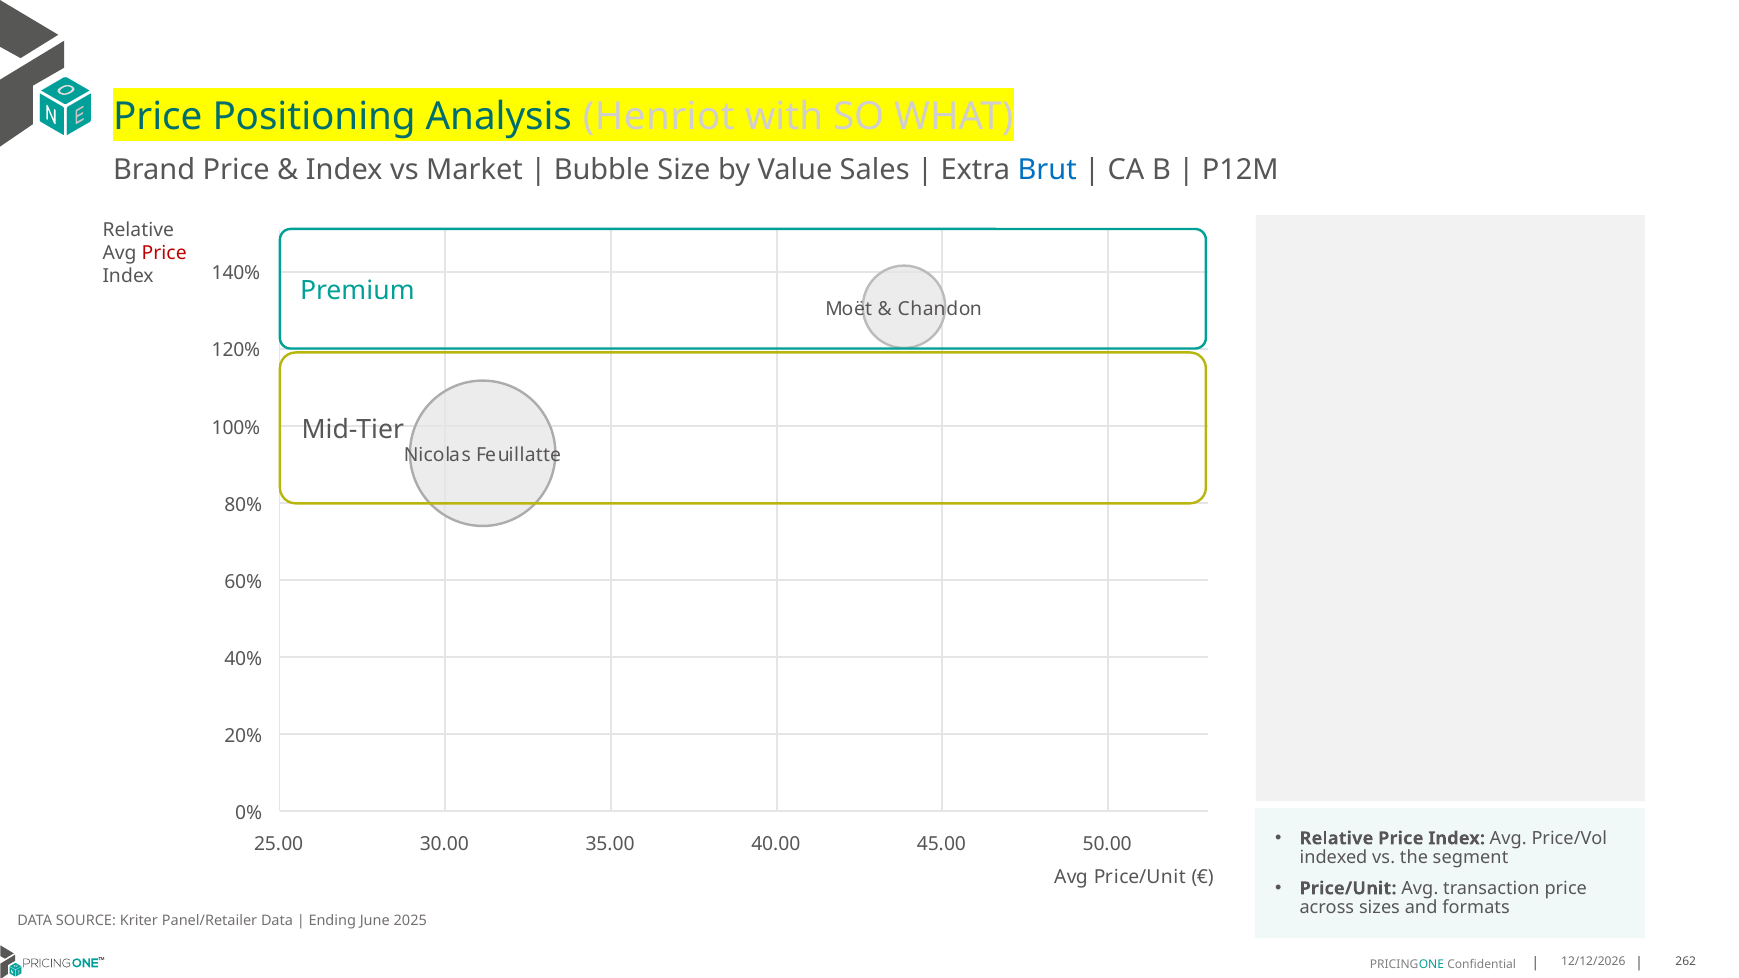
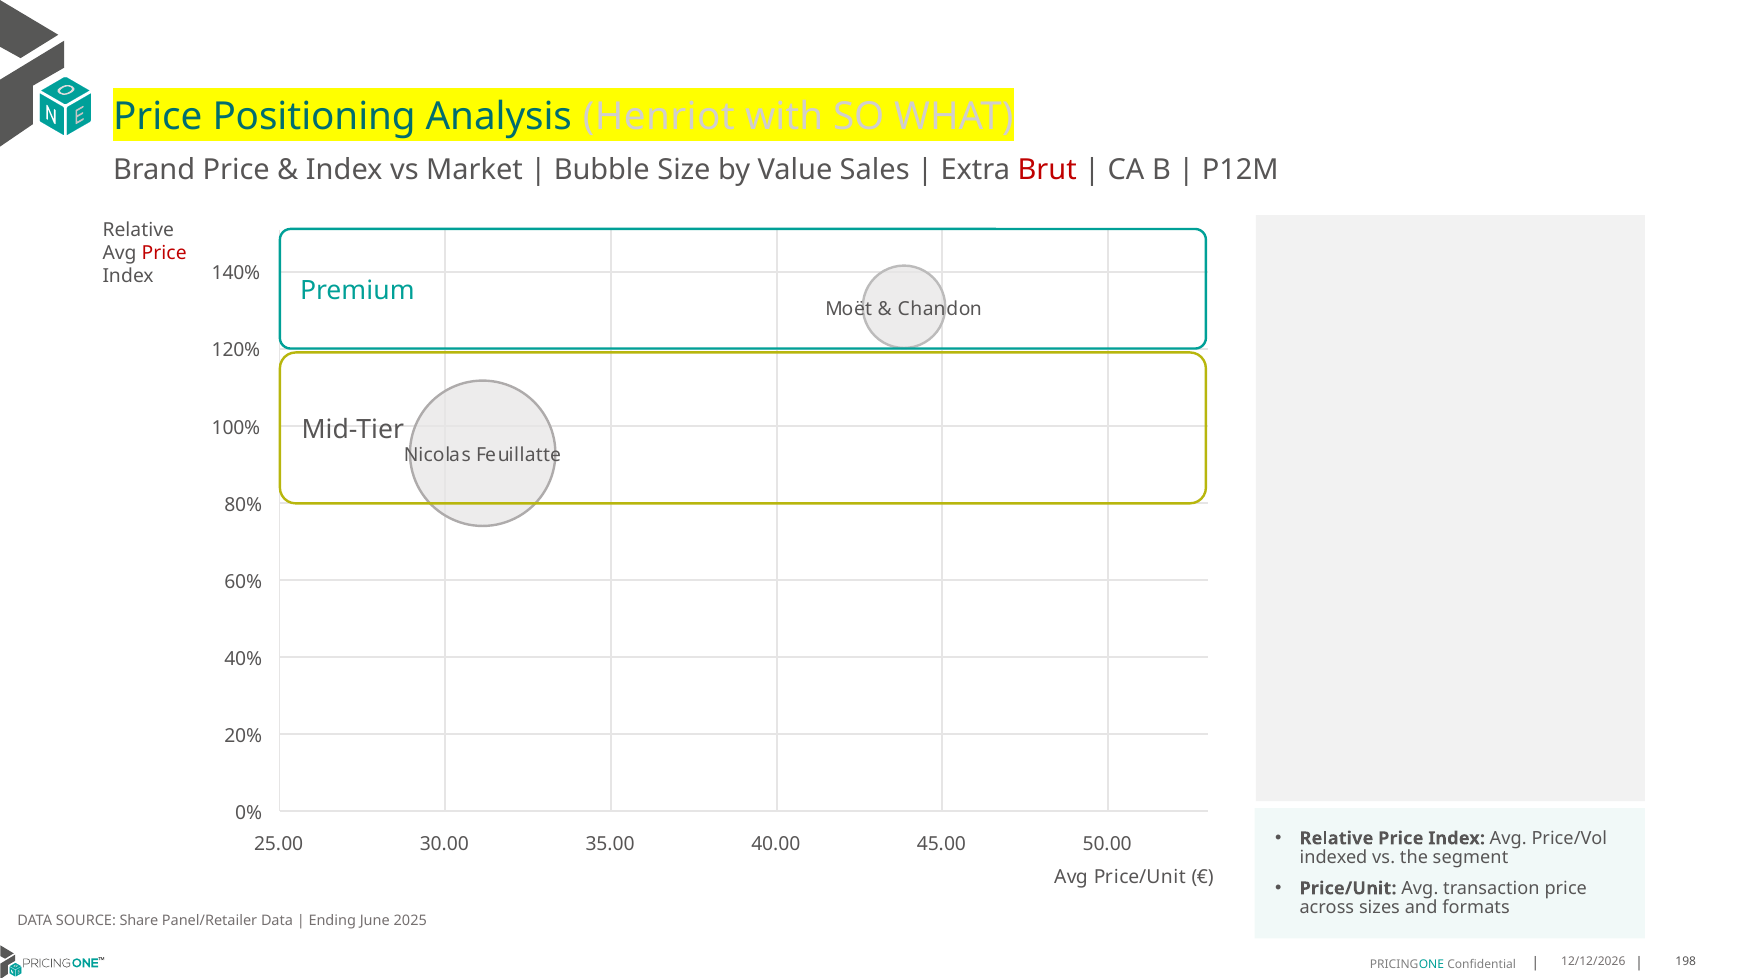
Brut colour: blue -> red (1047, 170)
Kriter: Kriter -> Share (139, 921)
262: 262 -> 198 (1686, 962)
